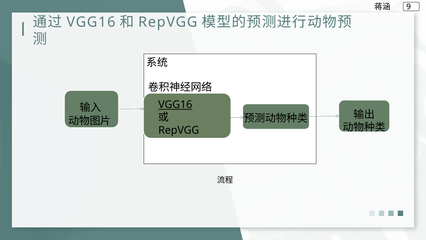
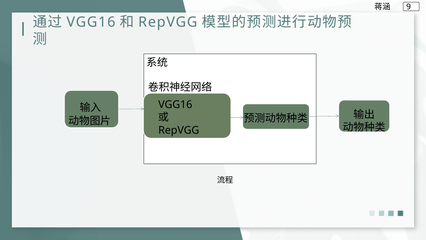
VGG16 underline: present -> none (175, 104)
